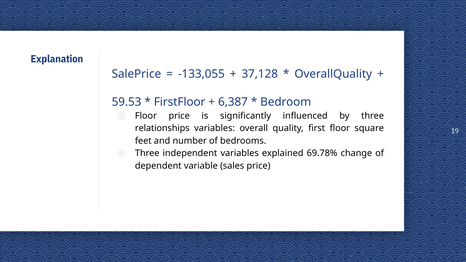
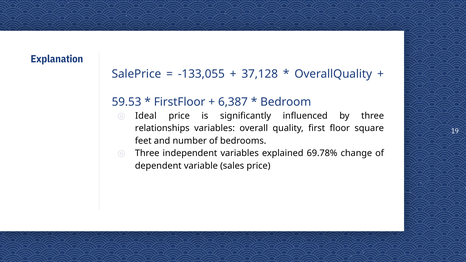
Floor: Floor -> Ideal (146, 116)
